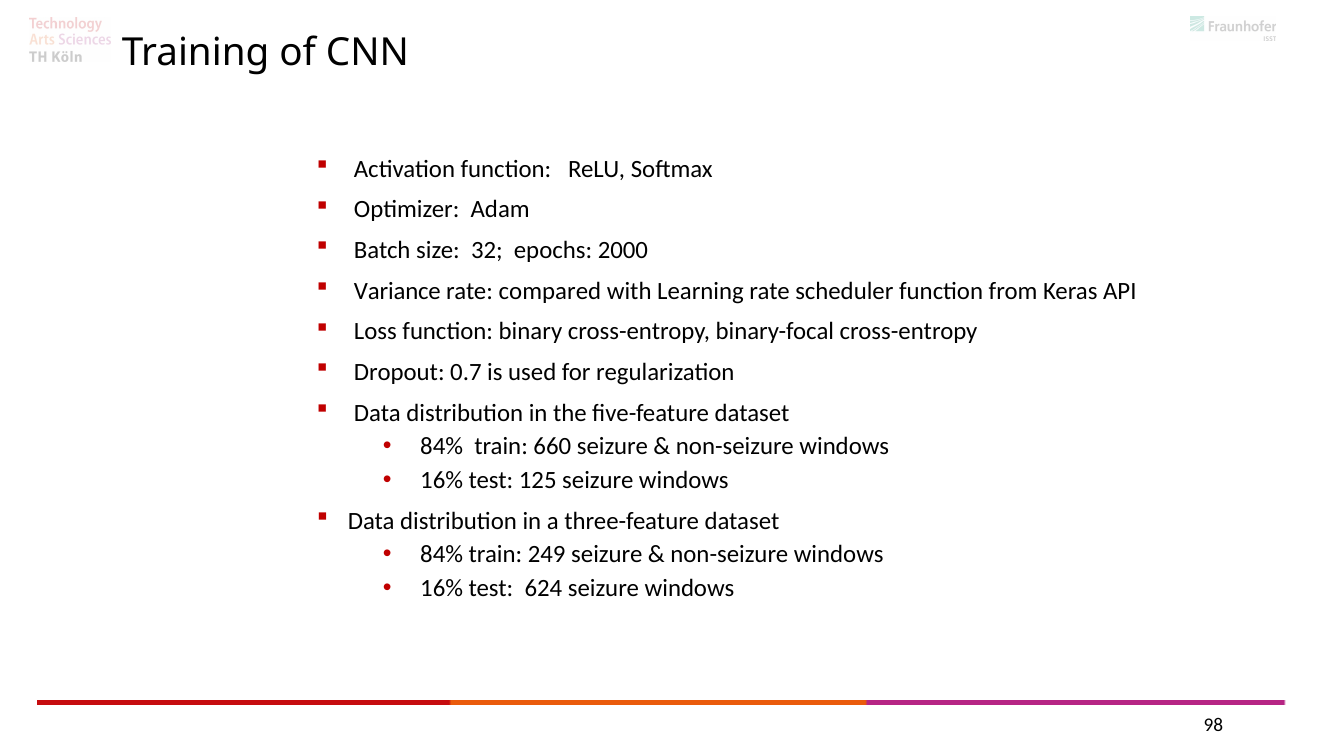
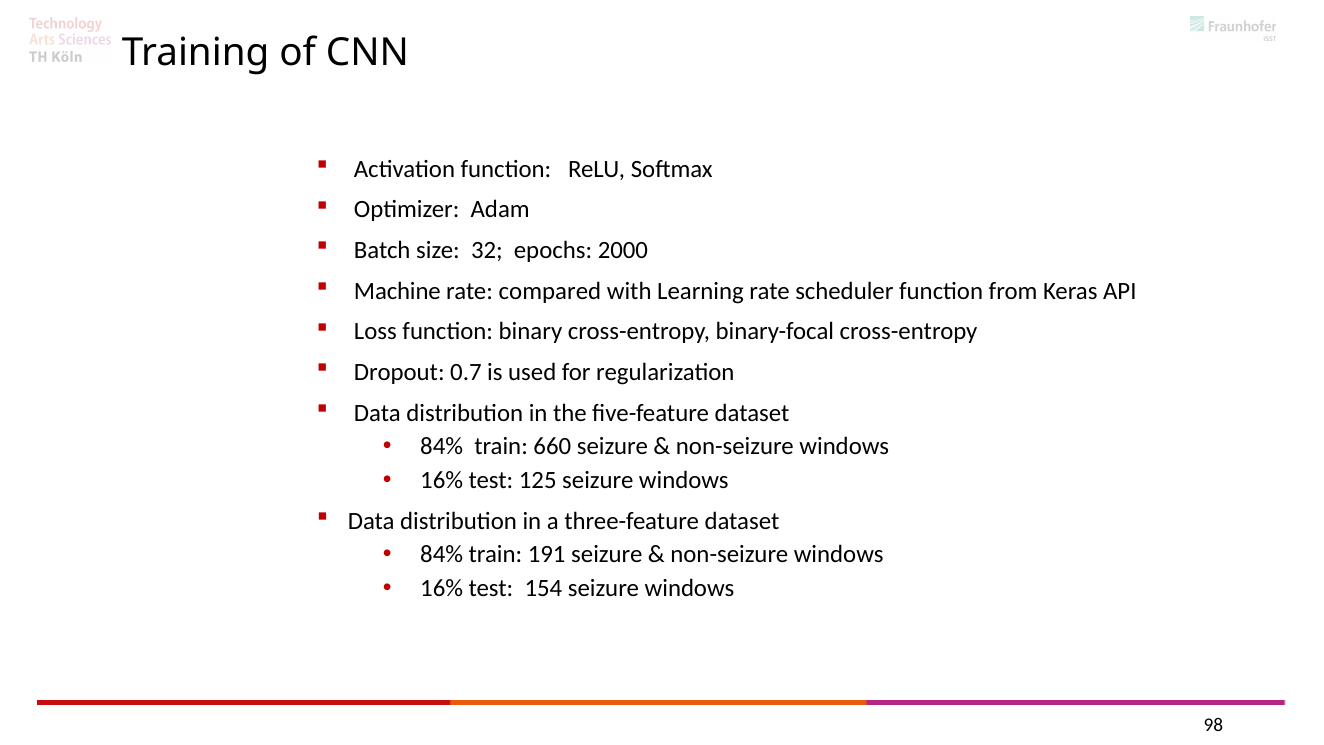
Variance: Variance -> Machine (397, 291)
249: 249 -> 191 (547, 555)
624: 624 -> 154 (543, 588)
